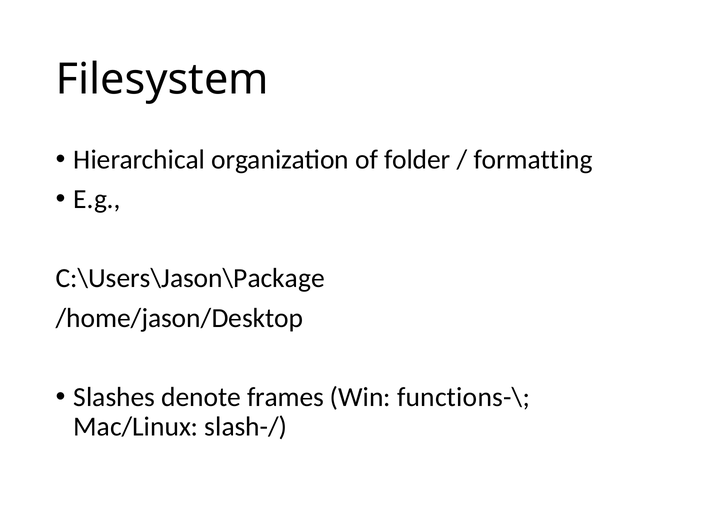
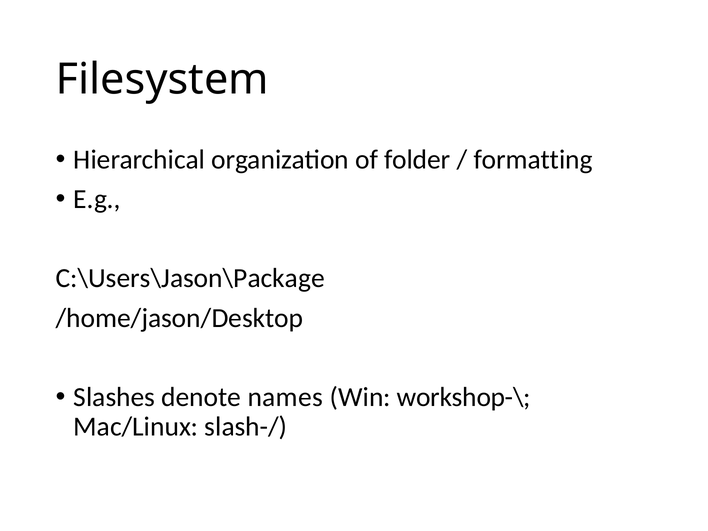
frames: frames -> names (285, 397)
functions-\: functions-\ -> workshop-\ (464, 397)
